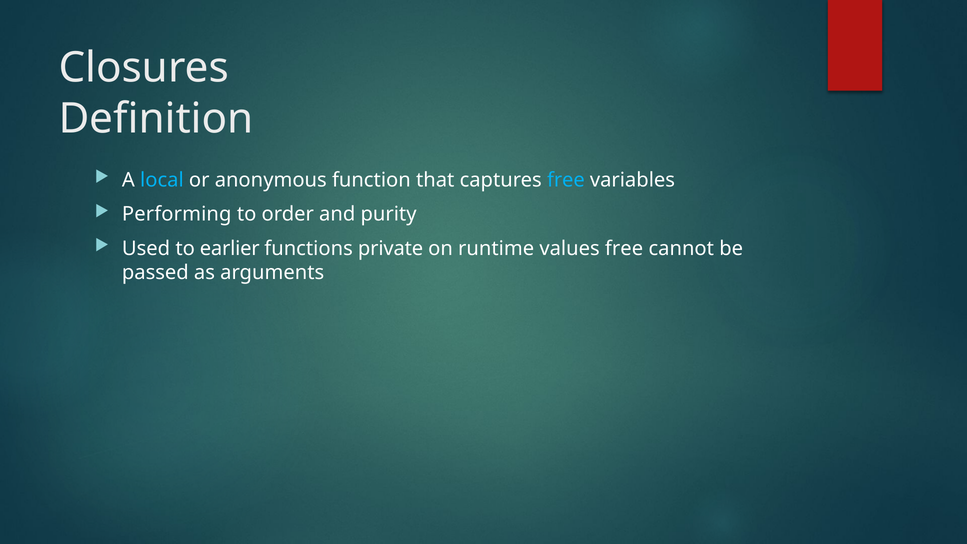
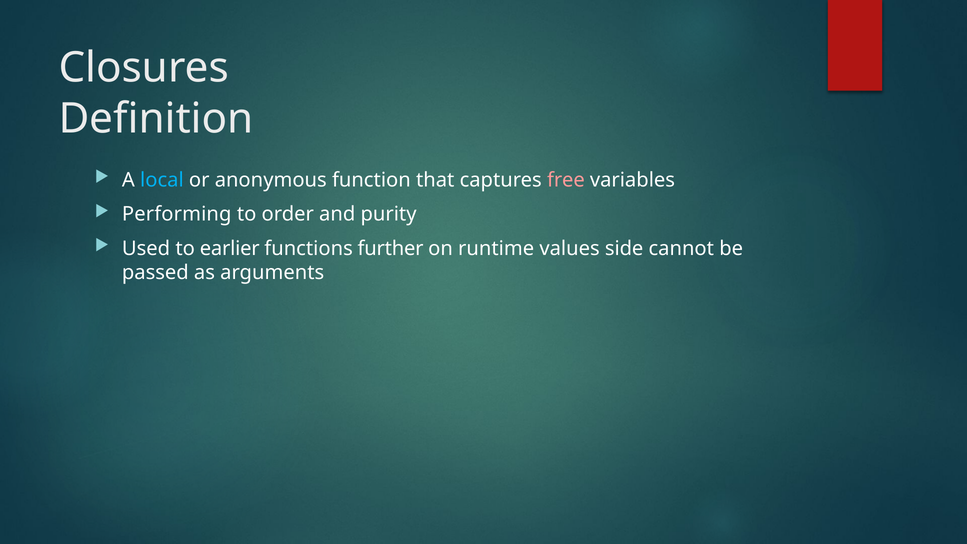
free colour: light blue -> pink (566, 180)
private: private -> further (391, 248)
values free: free -> side (624, 248)
